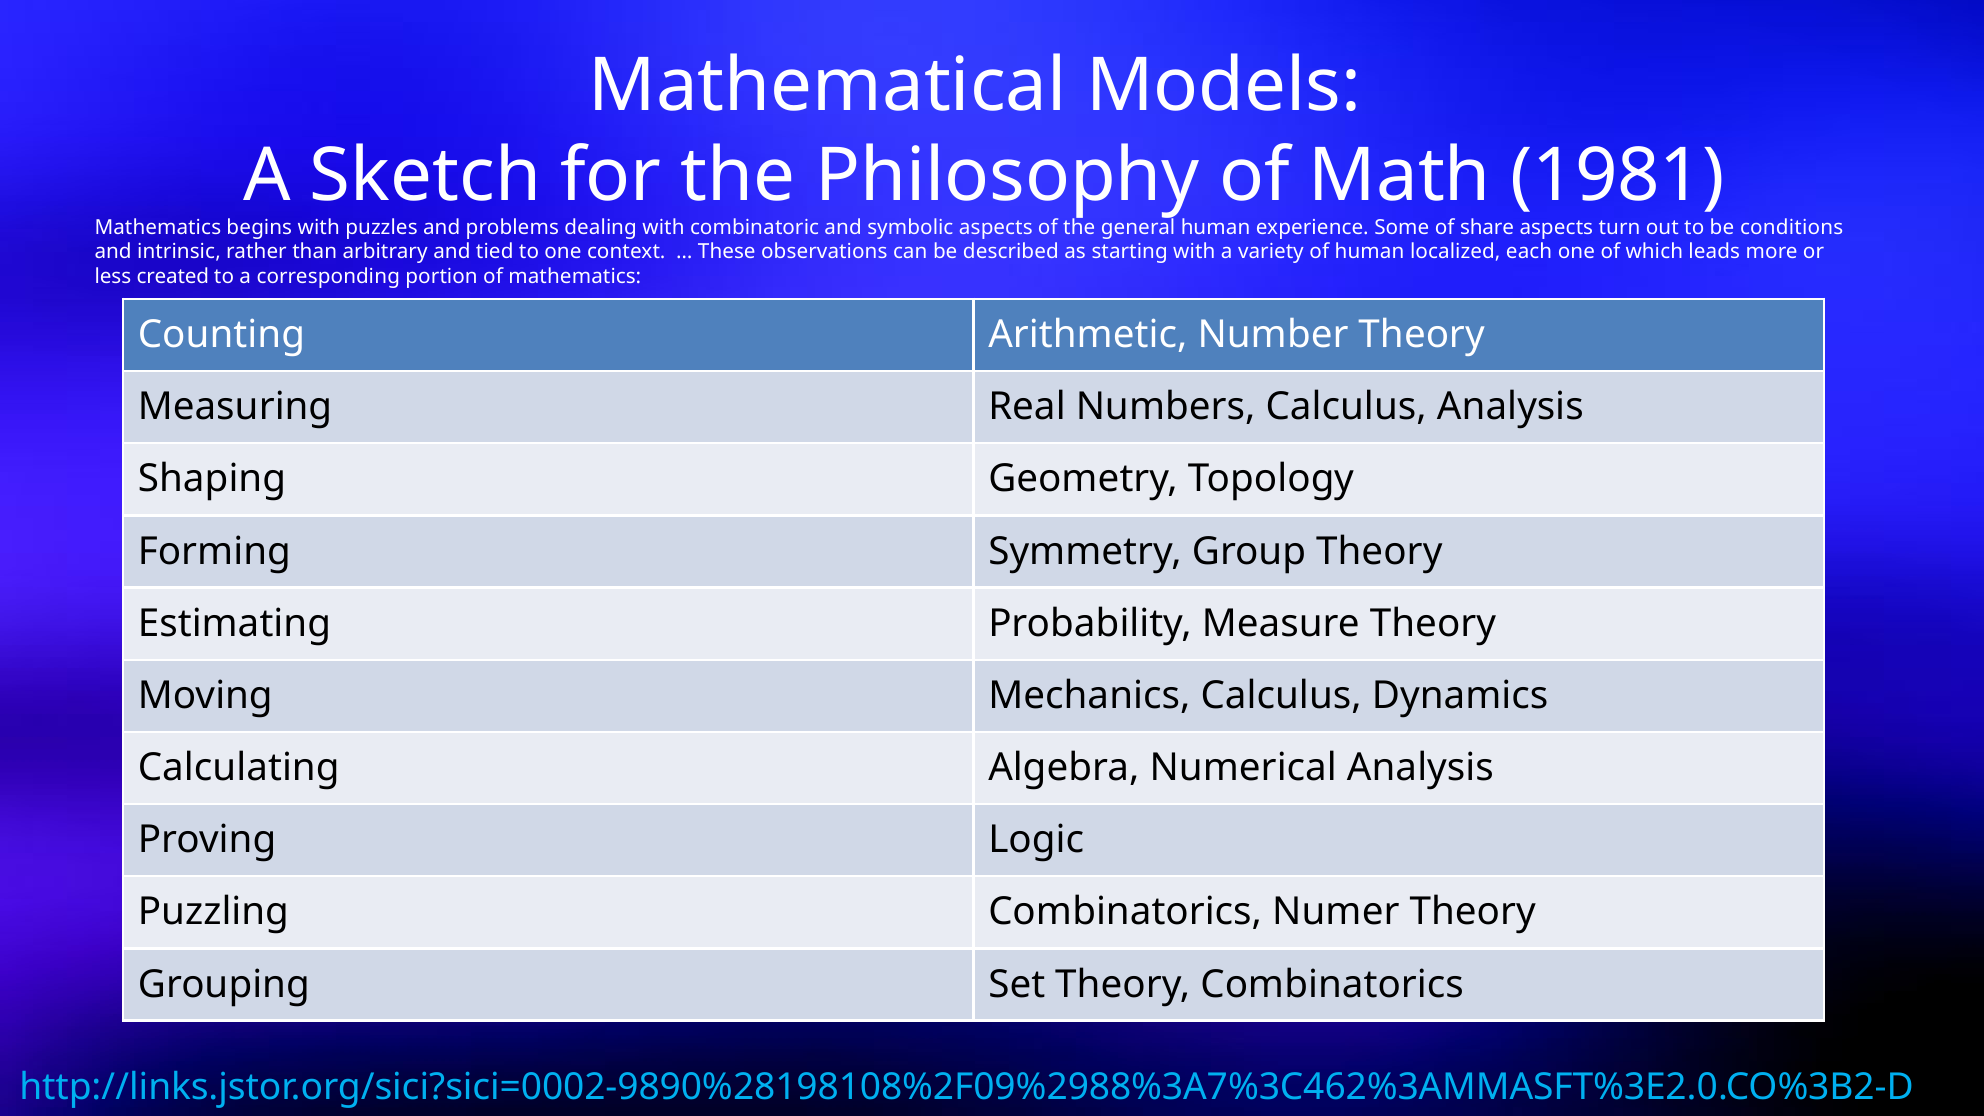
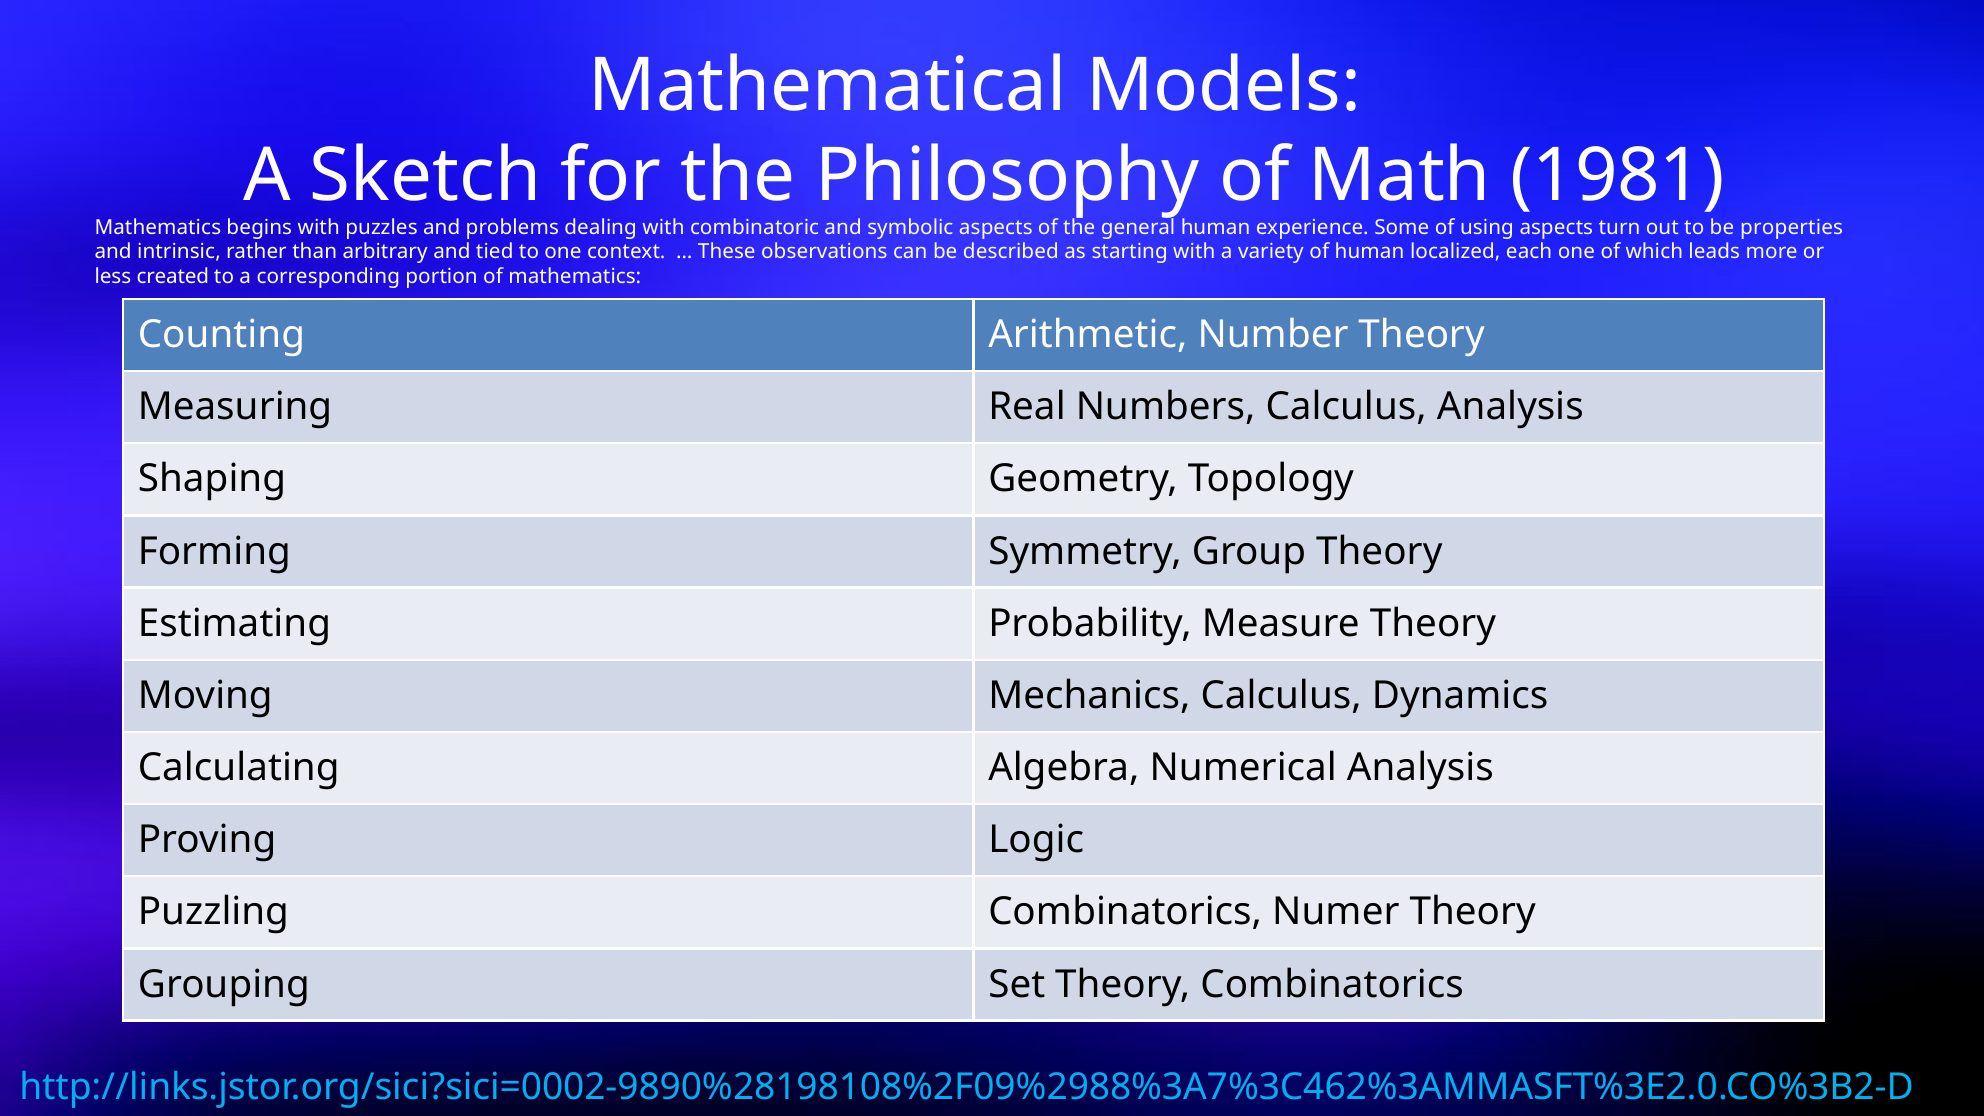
share: share -> using (1487, 227)
conditions: conditions -> properties (1792, 227)
